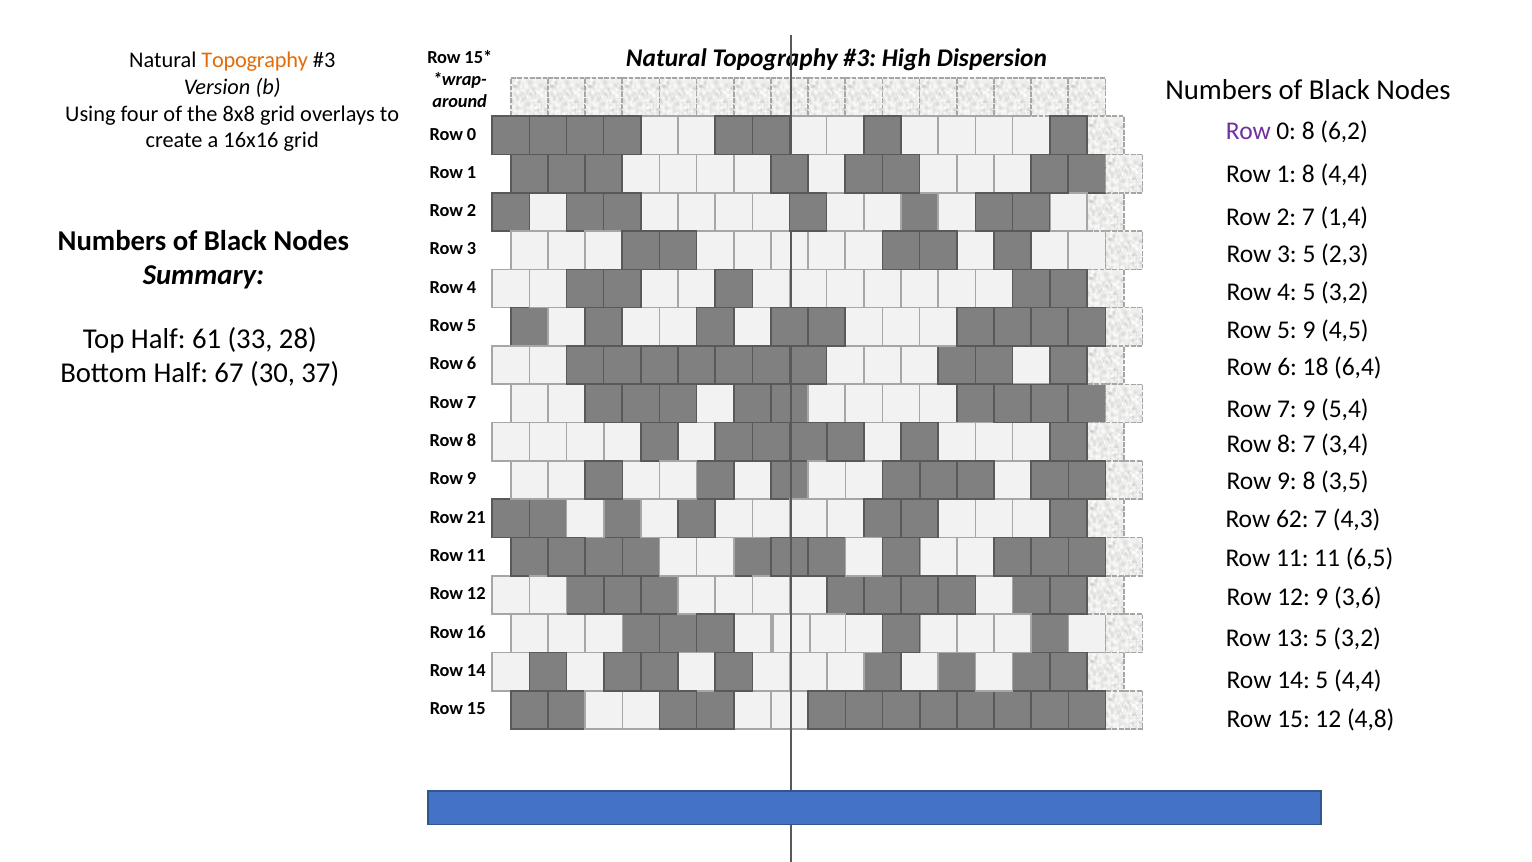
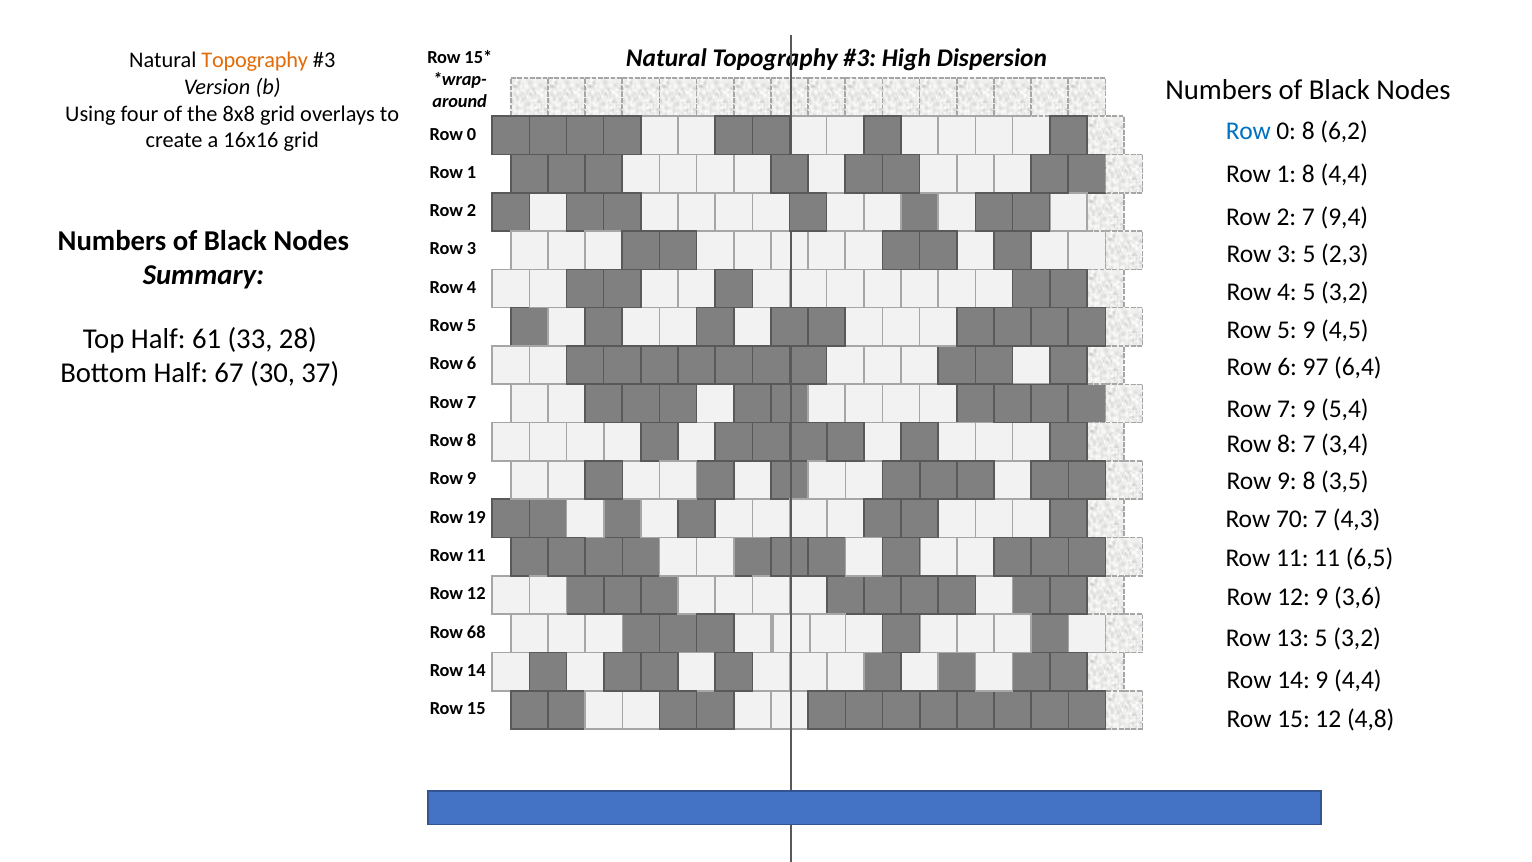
Row colour: purple -> blue (1248, 131)
1,4: 1,4 -> 9,4 (1344, 217)
18: 18 -> 97 (1316, 367)
62: 62 -> 70 (1292, 519)
21: 21 -> 19 (476, 517)
16: 16 -> 68 (476, 632)
14 5: 5 -> 9 (1322, 679)
